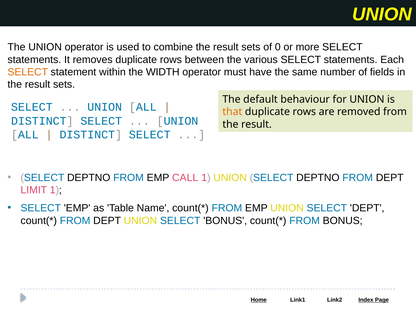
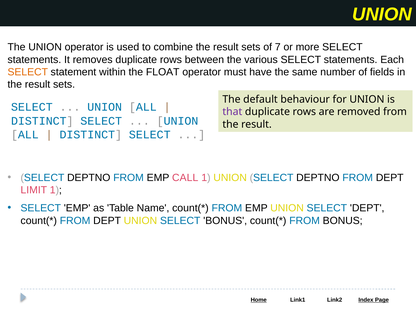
0: 0 -> 7 (278, 47)
WIDTH: WIDTH -> FLOAT (163, 72)
that colour: orange -> purple (232, 112)
